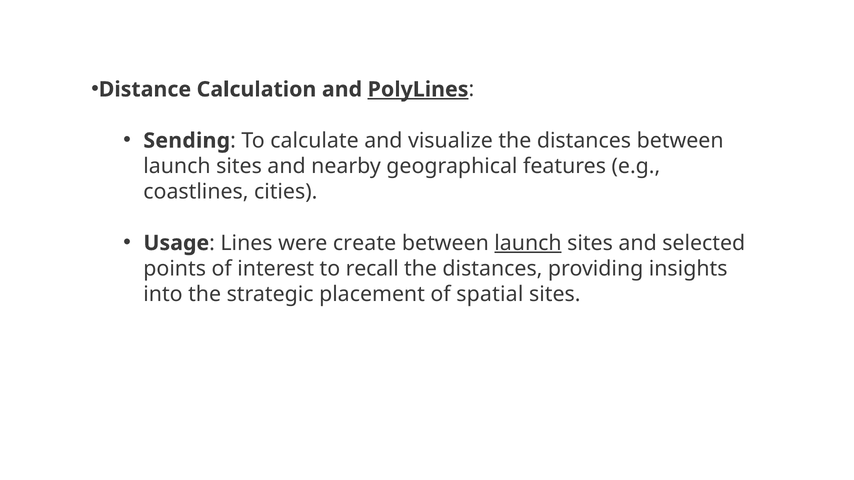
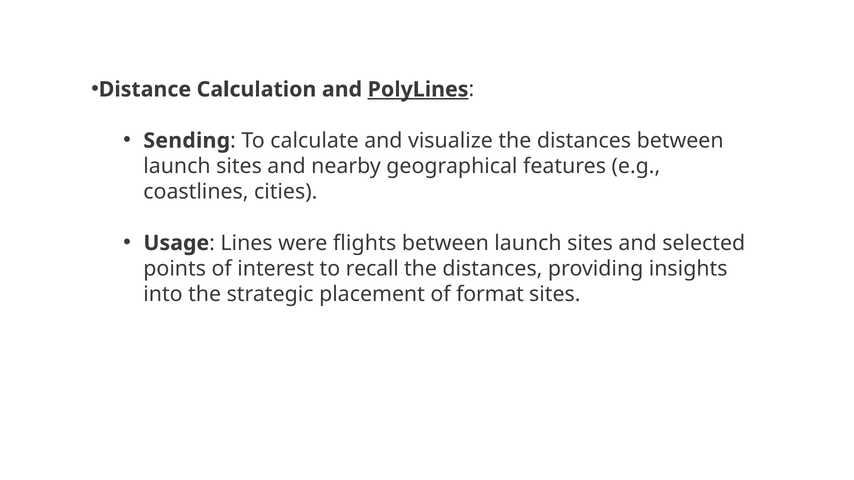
create: create -> flights (365, 243)
launch underline: present -> none (528, 243)
spatial: spatial -> format (490, 294)
